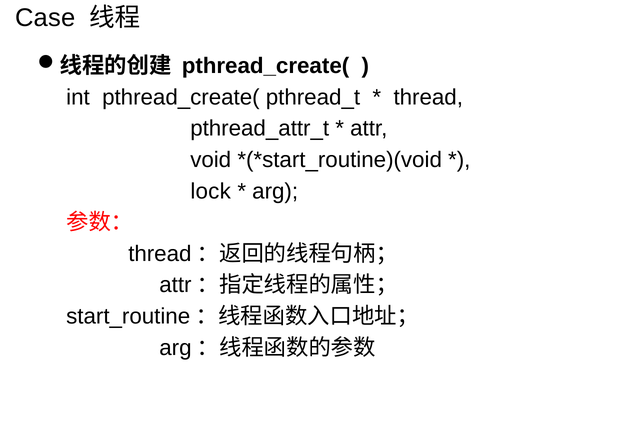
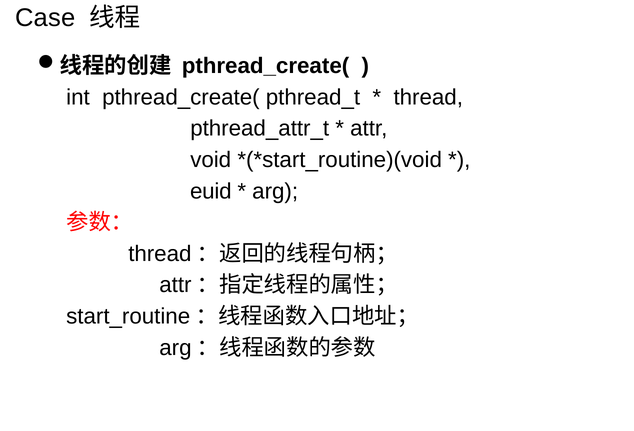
lock: lock -> euid (211, 191)
